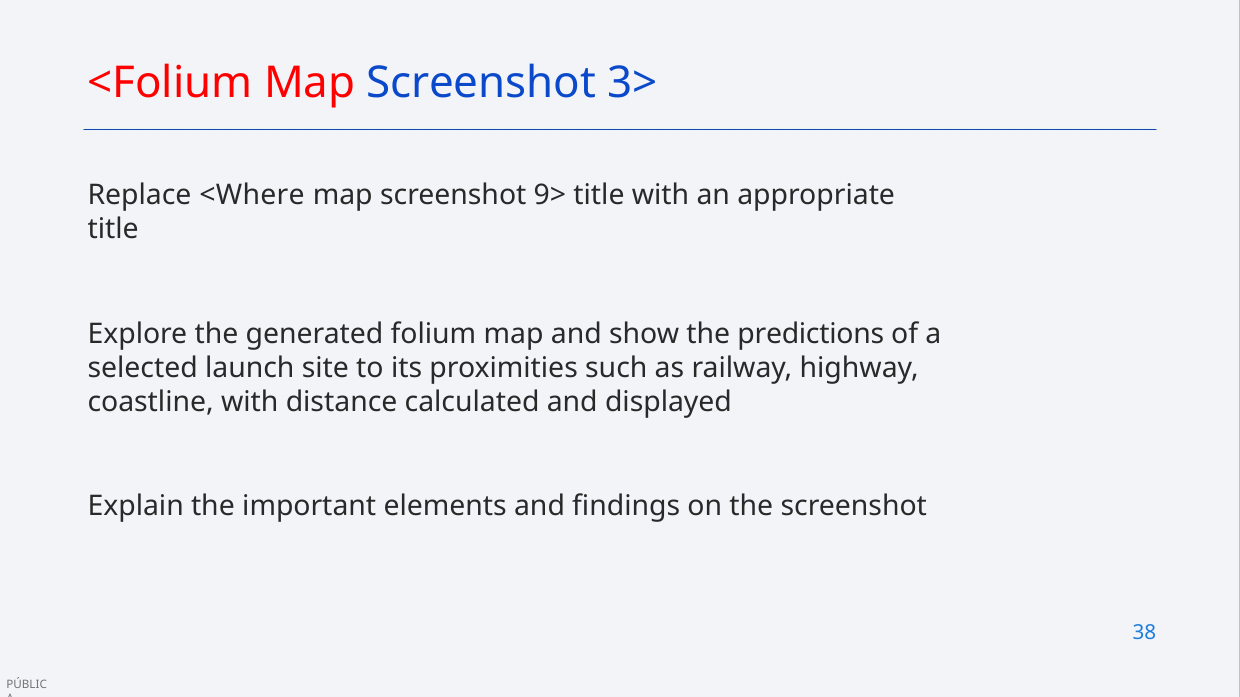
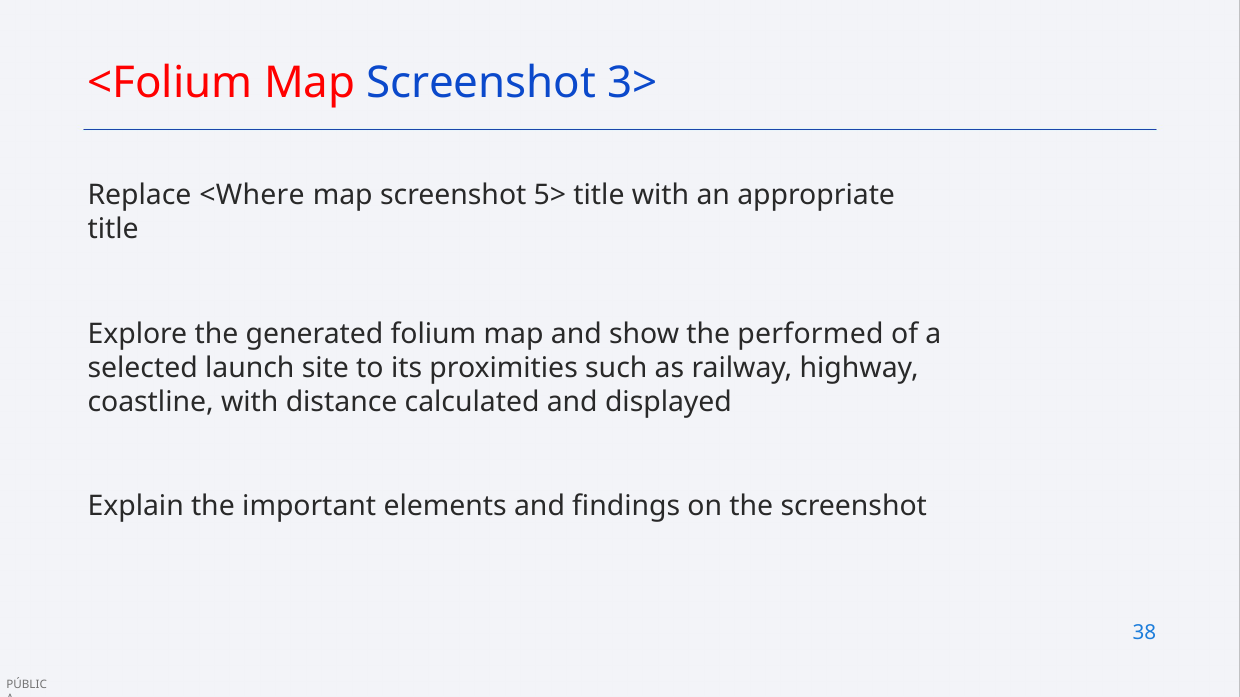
9>: 9> -> 5> (550, 196)
predictions: predictions -> performed (811, 334)
